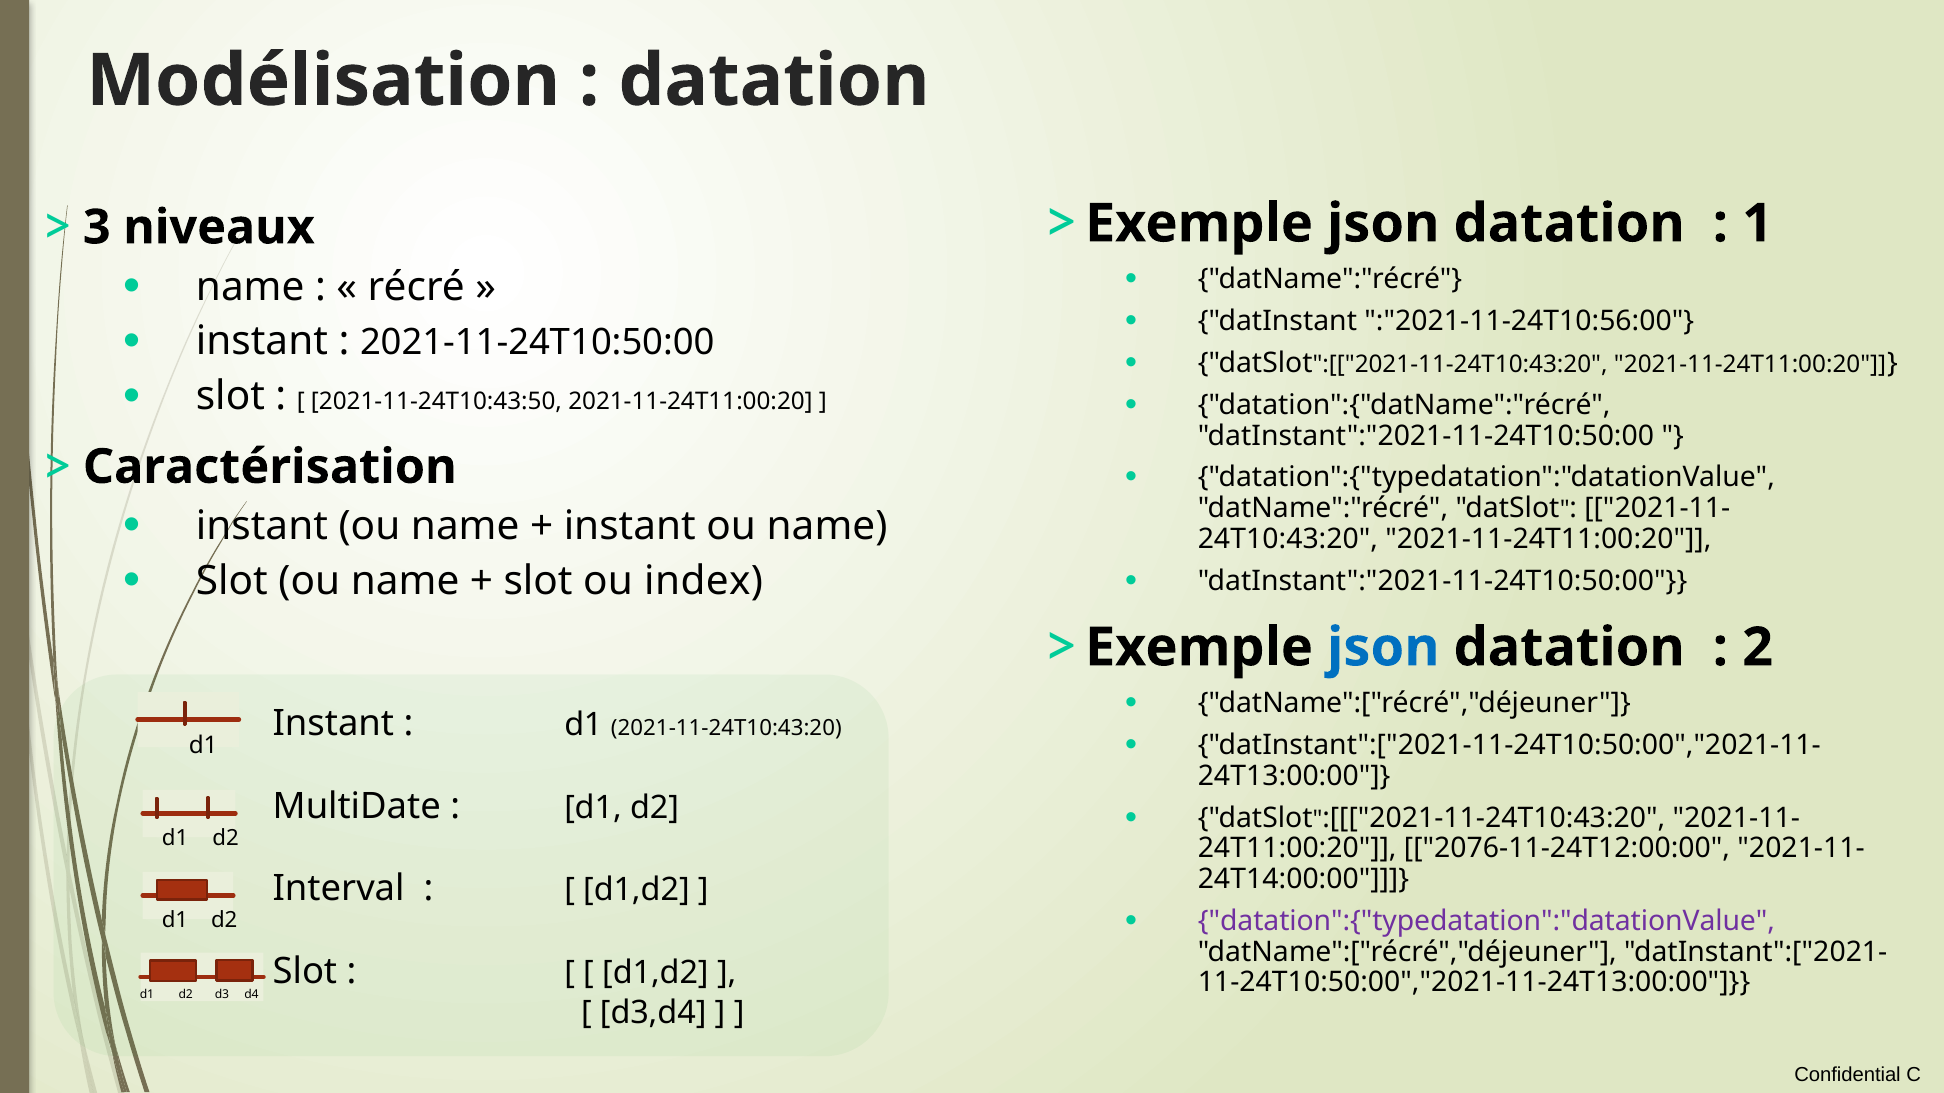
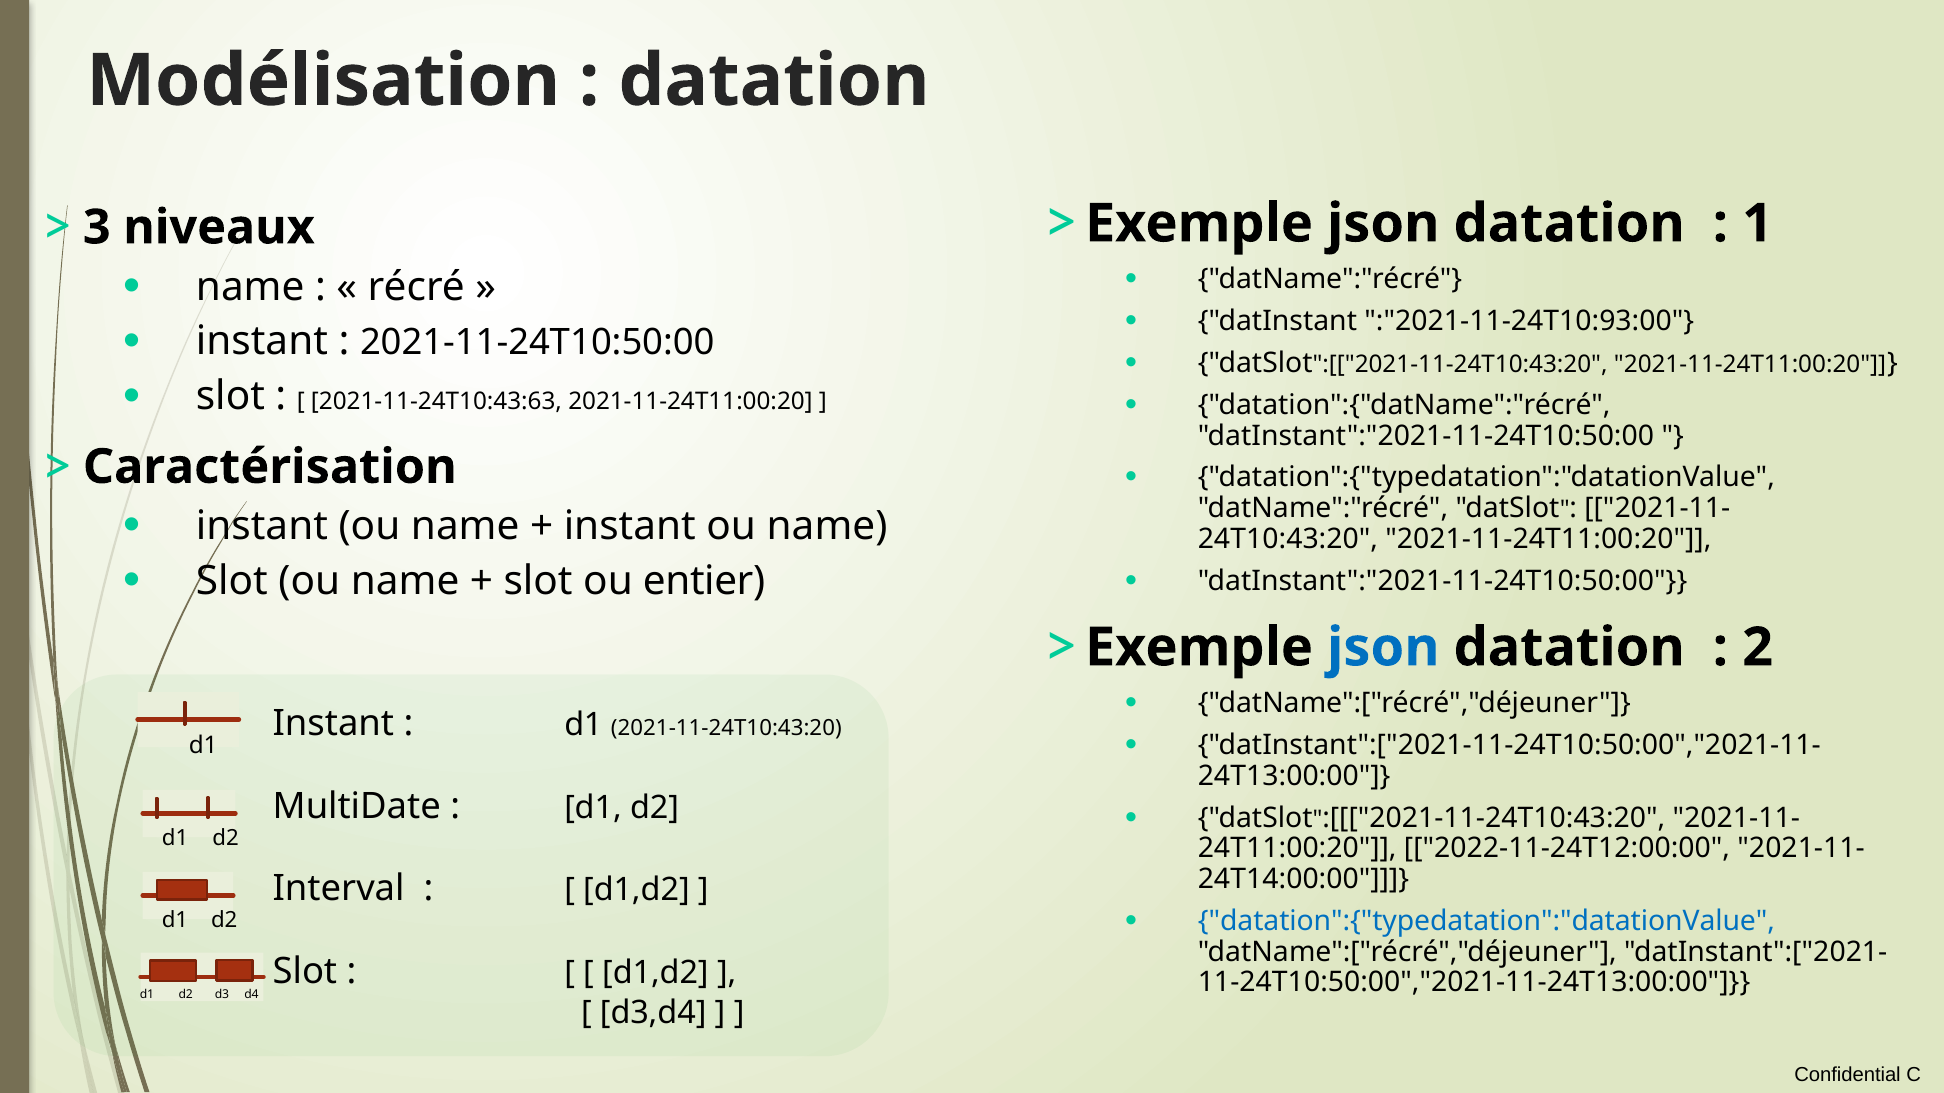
:"2021-11-24T10:56:00: :"2021-11-24T10:56:00 -> :"2021-11-24T10:93:00 (1529, 322)
2021-11-24T10:43:50: 2021-11-24T10:43:50 -> 2021-11-24T10:43:63 (436, 402)
index: index -> entier (704, 581)
2076-11-24T12:00:00: 2076-11-24T12:00:00 -> 2022-11-24T12:00:00 (1567, 849)
datation":{"typedatation":"datationValue colour: purple -> blue (1486, 921)
